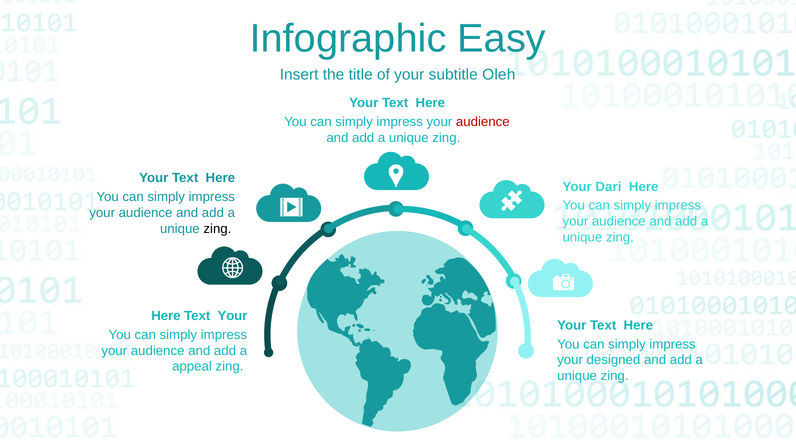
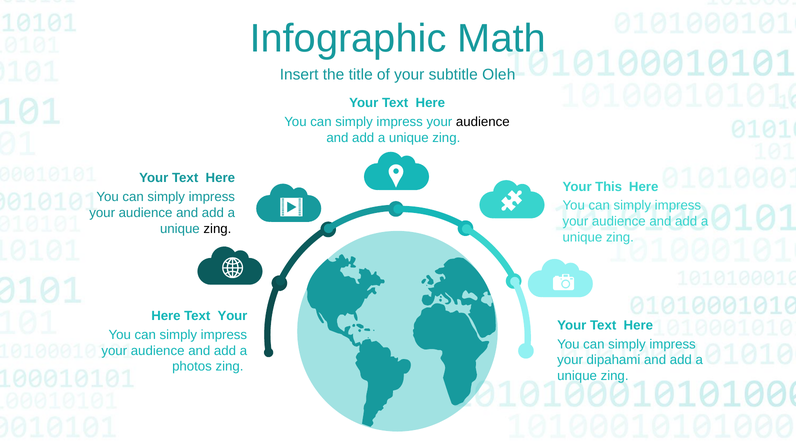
Easy: Easy -> Math (502, 39)
audience colour: red -> black (483, 122)
Dari: Dari -> This (609, 187)
designed: designed -> dipahami (613, 360)
appeal: appeal -> photos (192, 366)
